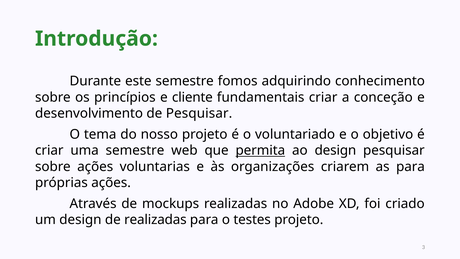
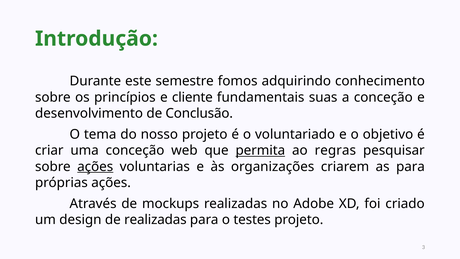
fundamentais criar: criar -> suas (323, 97)
de Pesquisar: Pesquisar -> Conclusão (199, 113)
uma semestre: semestre -> conceção (135, 150)
ao design: design -> regras (335, 150)
ações underline: none -> present (95, 166)
